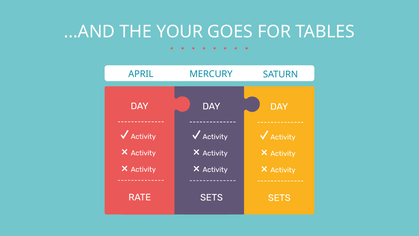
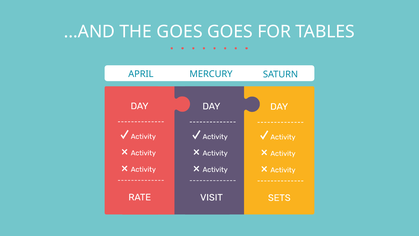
THE YOUR: YOUR -> GOES (180, 32)
SETS: SETS -> VISIT (211, 197)
